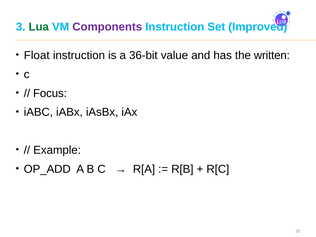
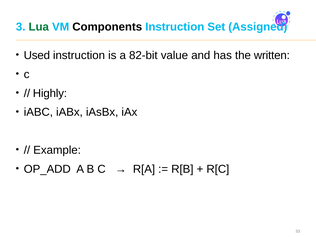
Components colour: purple -> black (107, 27)
Improved: Improved -> Assigned (258, 27)
Float: Float -> Used (37, 55)
36-bit: 36-bit -> 82-bit (143, 55)
Focus: Focus -> Highly (50, 93)
